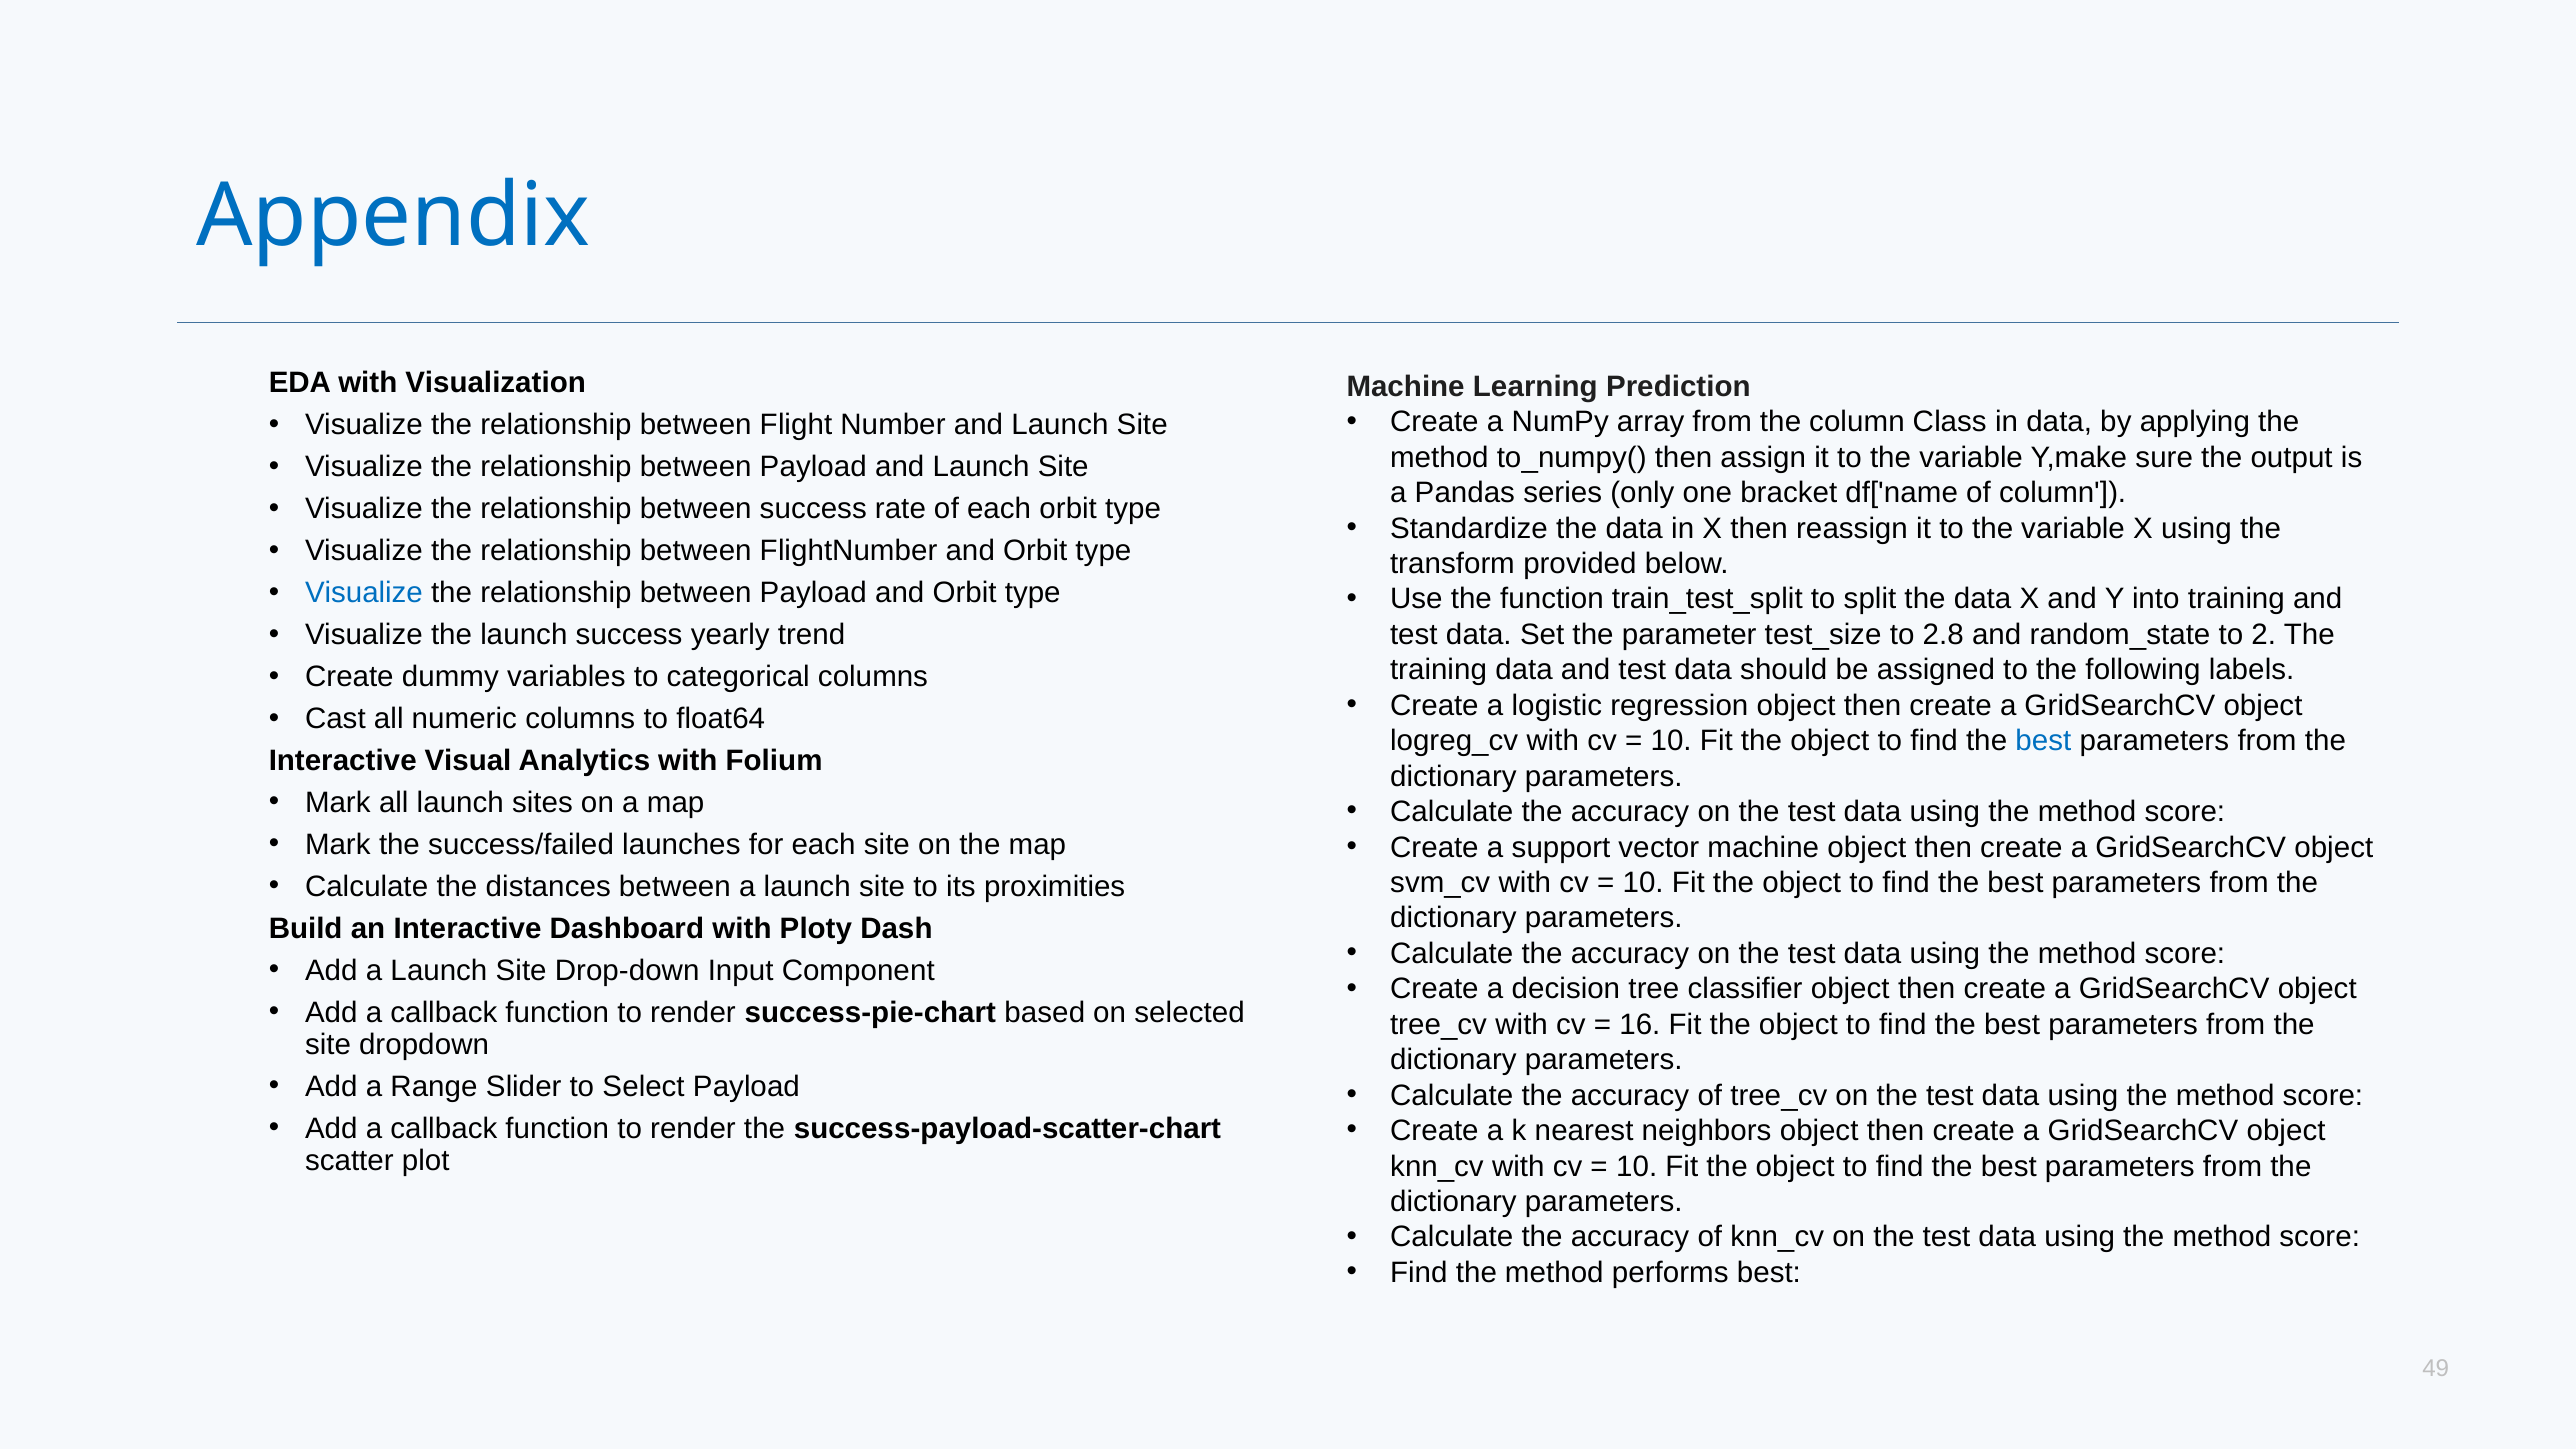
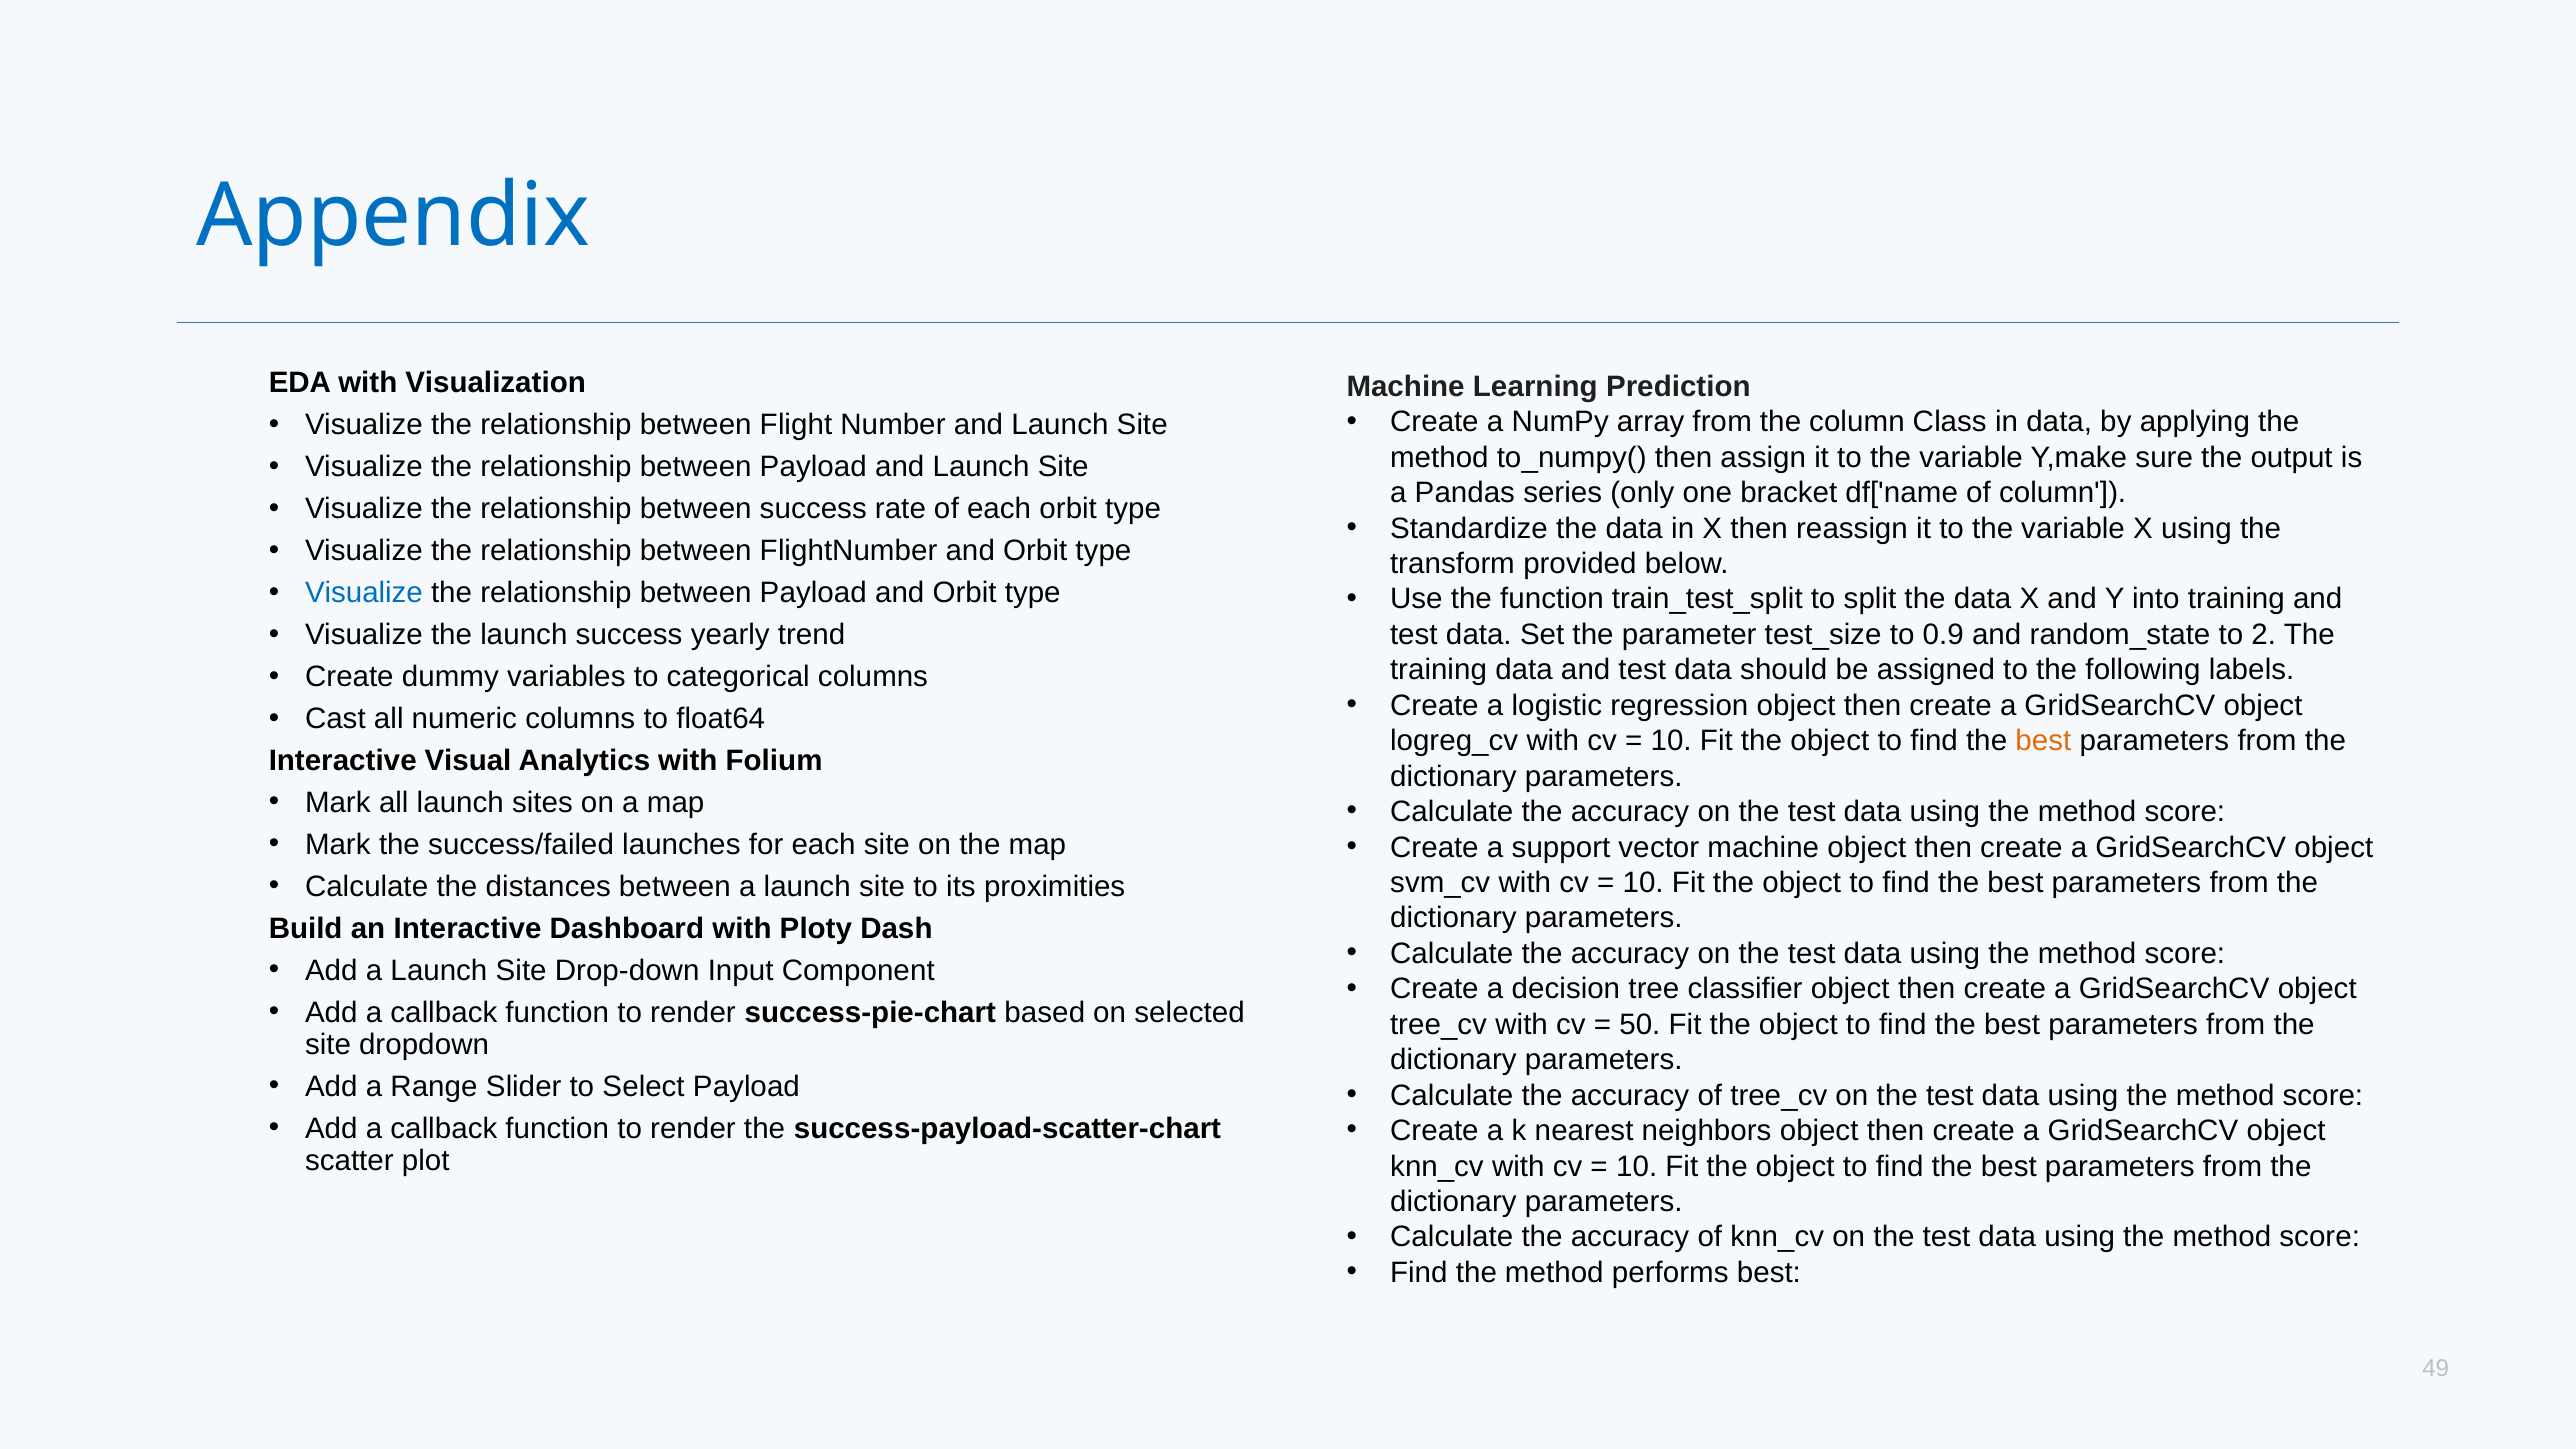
2.8: 2.8 -> 0.9 (1943, 635)
best colour: blue -> orange (2043, 741)
16: 16 -> 50 (1640, 1025)
